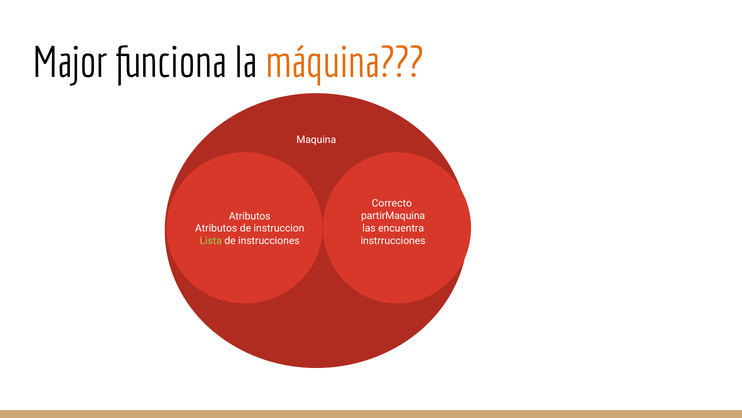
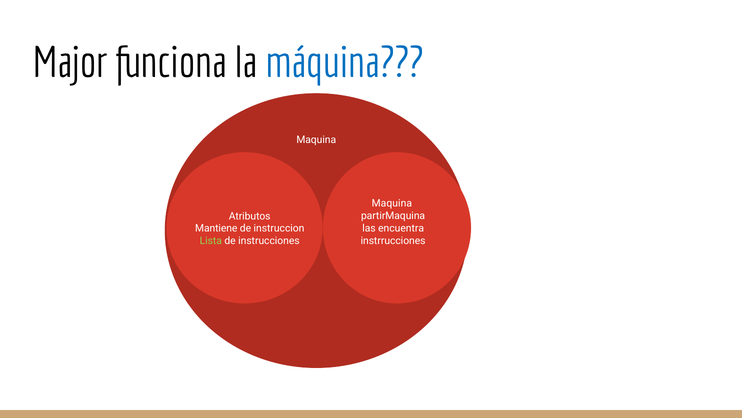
máquina colour: orange -> blue (345, 63)
Correcto: Correcto -> Maquina (392, 203)
Atributos: Atributos -> Mantiene (216, 228)
